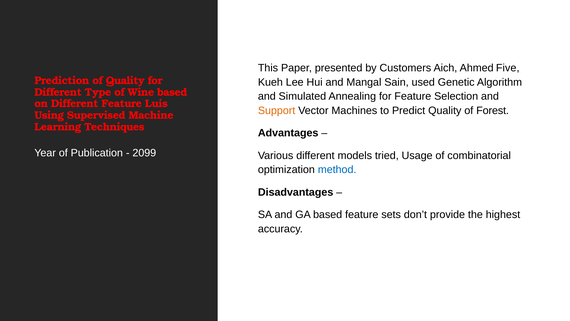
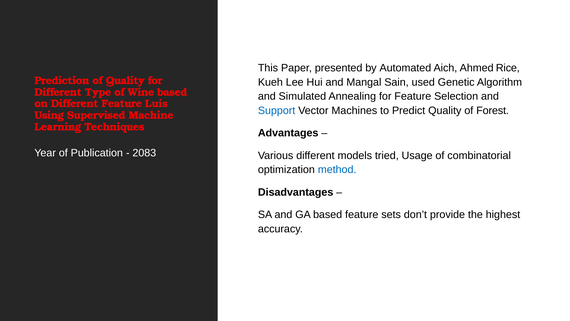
Customers: Customers -> Automated (405, 68)
Five: Five -> Rice (508, 68)
Support colour: orange -> blue (277, 110)
2099: 2099 -> 2083 (144, 153)
